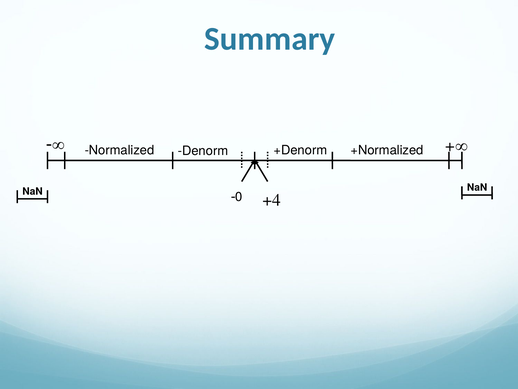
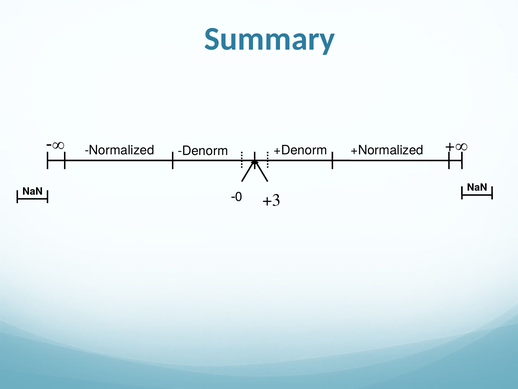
+4: +4 -> +3 (272, 200)
